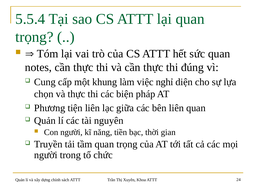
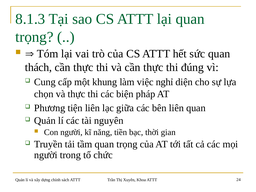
5.5.4: 5.5.4 -> 8.1.3 (30, 19)
notes: notes -> thách (38, 67)
